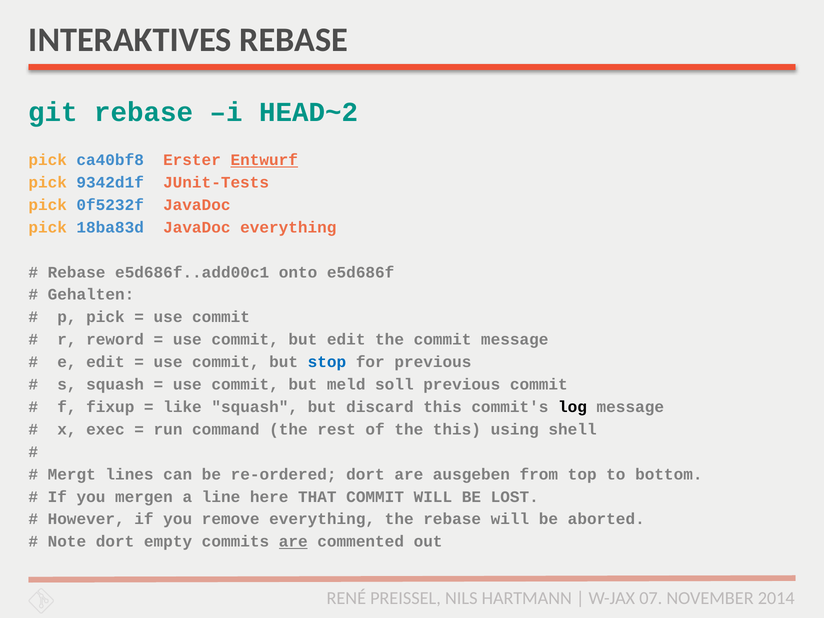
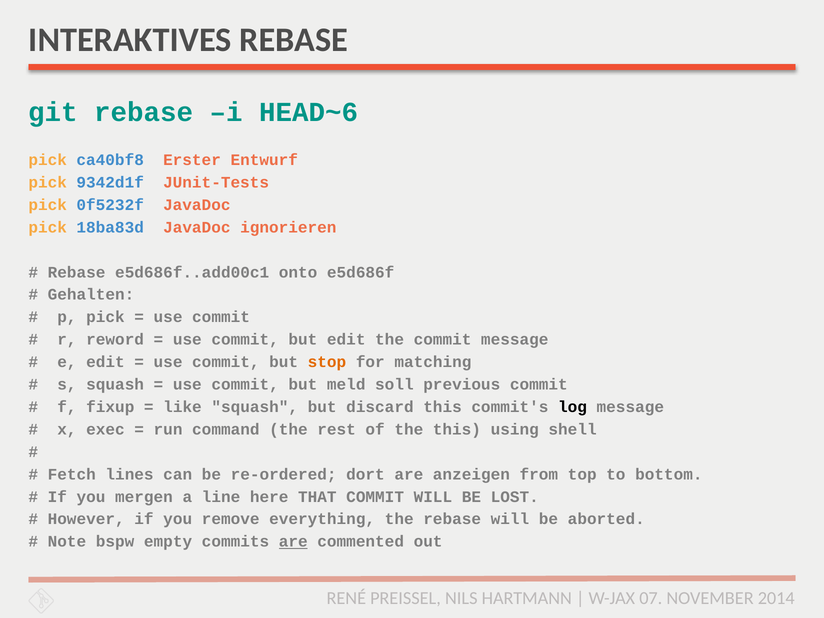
HEAD~2: HEAD~2 -> HEAD~6 (309, 112)
Entwurf underline: present -> none (264, 160)
JavaDoc everything: everything -> ignorieren (288, 227)
stop colour: blue -> orange (327, 362)
for previous: previous -> matching (433, 362)
Mergt: Mergt -> Fetch (72, 474)
ausgeben: ausgeben -> anzeigen (471, 474)
Note dort: dort -> bspw (115, 542)
